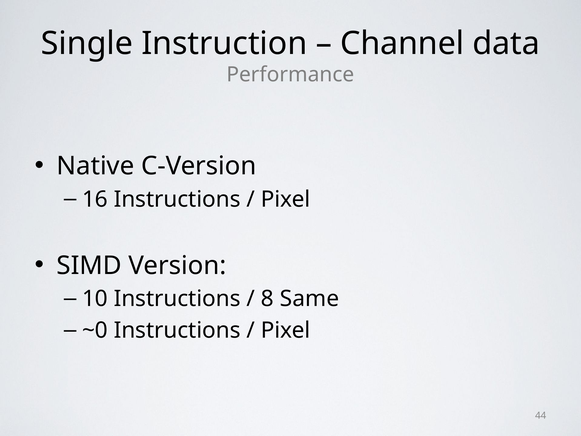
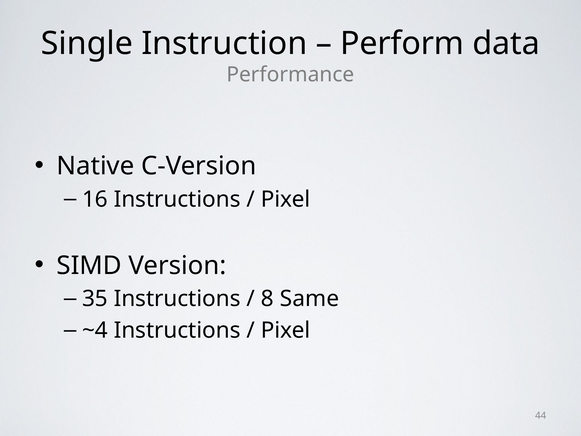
Channel: Channel -> Perform (402, 43)
10: 10 -> 35 (95, 299)
~0: ~0 -> ~4 (95, 330)
